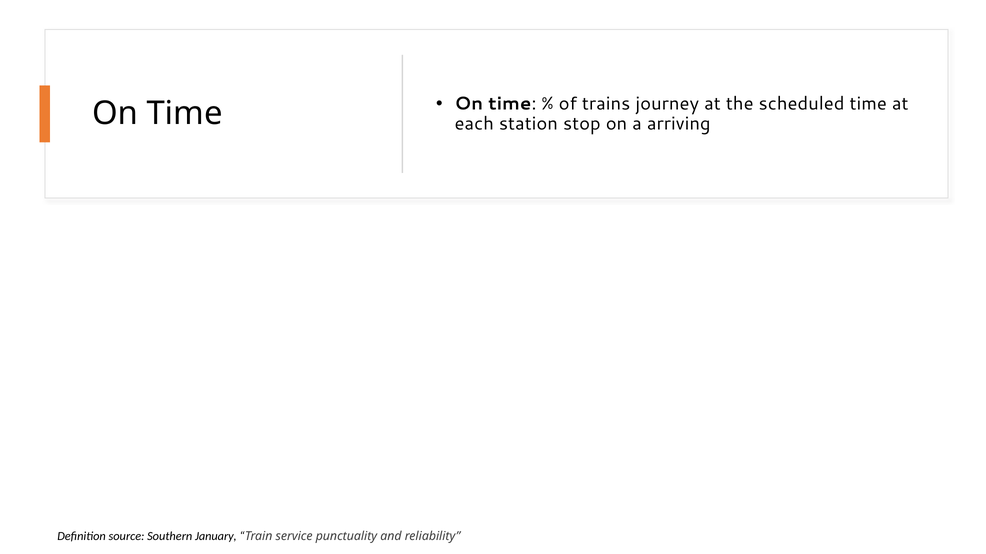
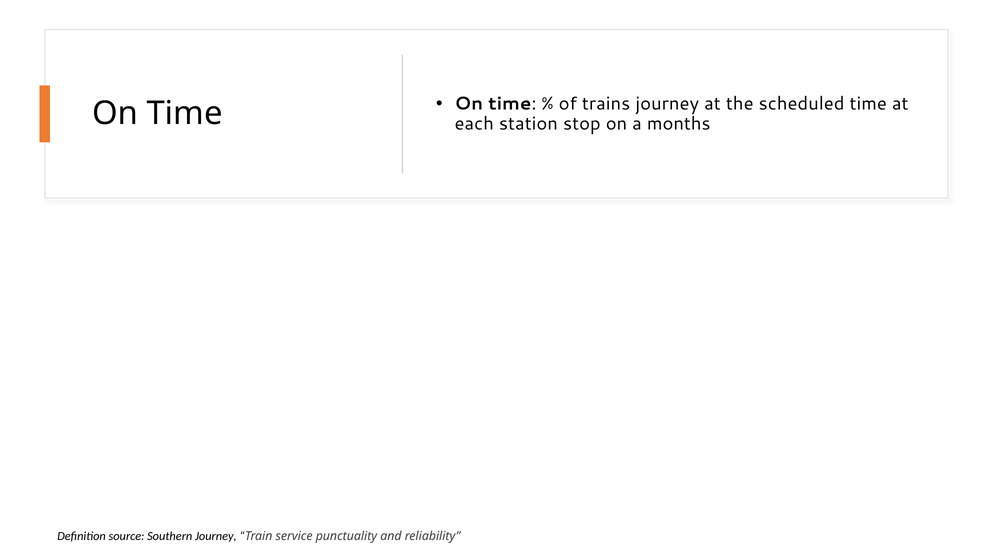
arriving: arriving -> months (679, 124)
Southern January: January -> Journey (216, 537)
